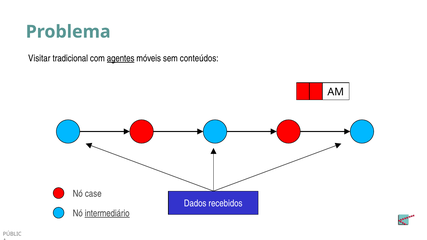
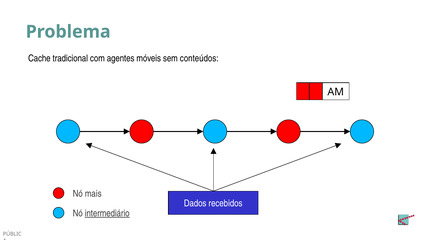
Visitar: Visitar -> Cache (39, 58)
agentes underline: present -> none (121, 58)
case: case -> mais (93, 194)
